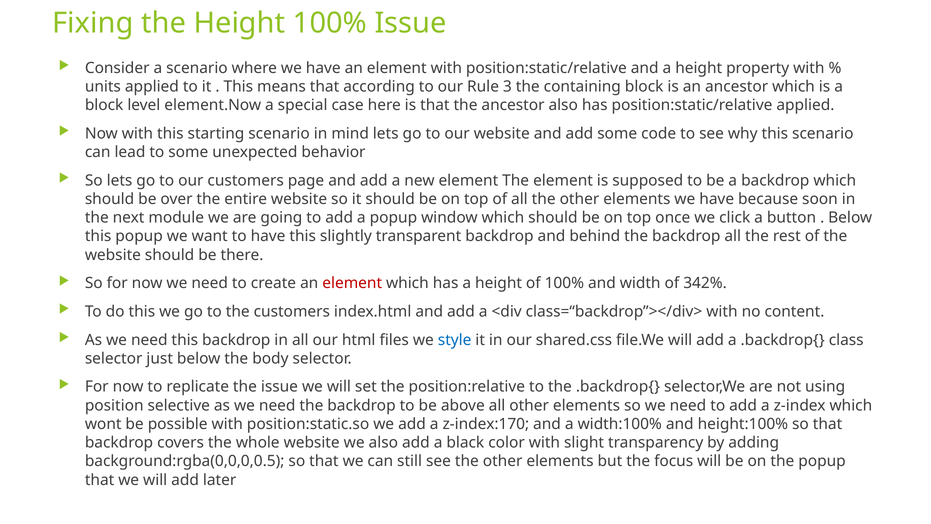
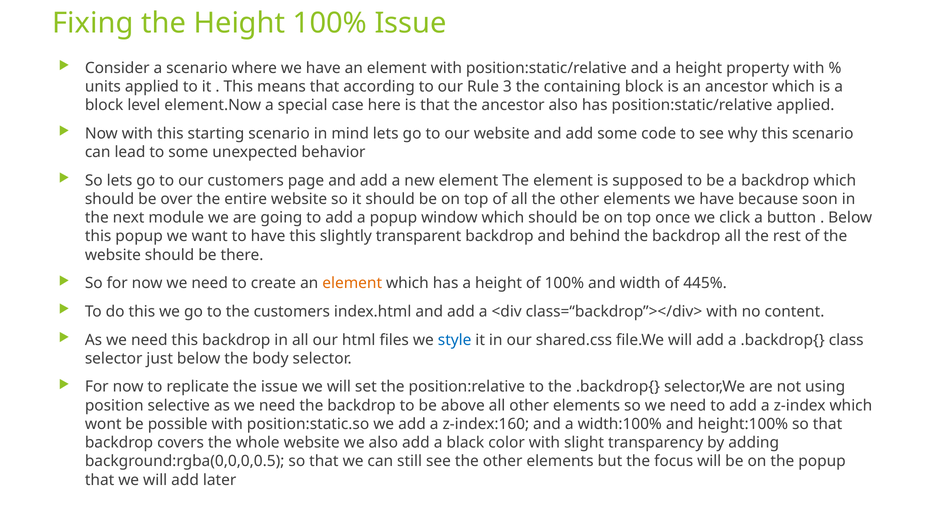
element colour: red -> orange (352, 283)
342%: 342% -> 445% (705, 283)
z-index:170: z-index:170 -> z-index:160 (486, 424)
